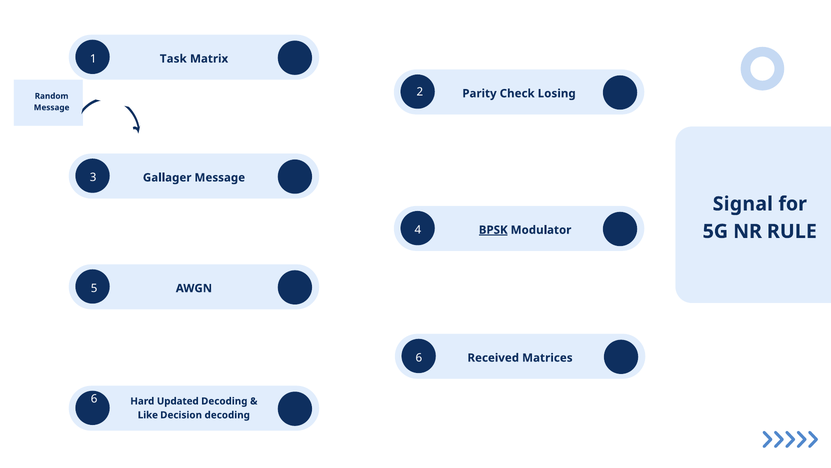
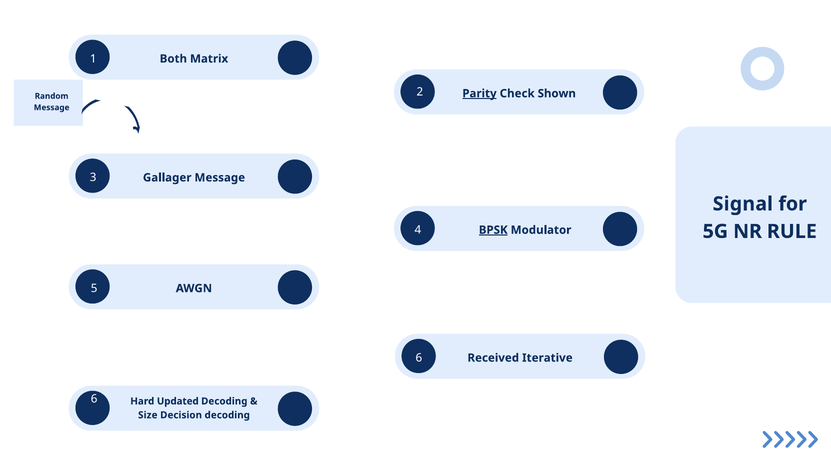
Task: Task -> Both (173, 59)
Parity underline: none -> present (479, 93)
Losing: Losing -> Shown (557, 93)
Matrices: Matrices -> Iterative (547, 357)
Like: Like -> Size (148, 415)
